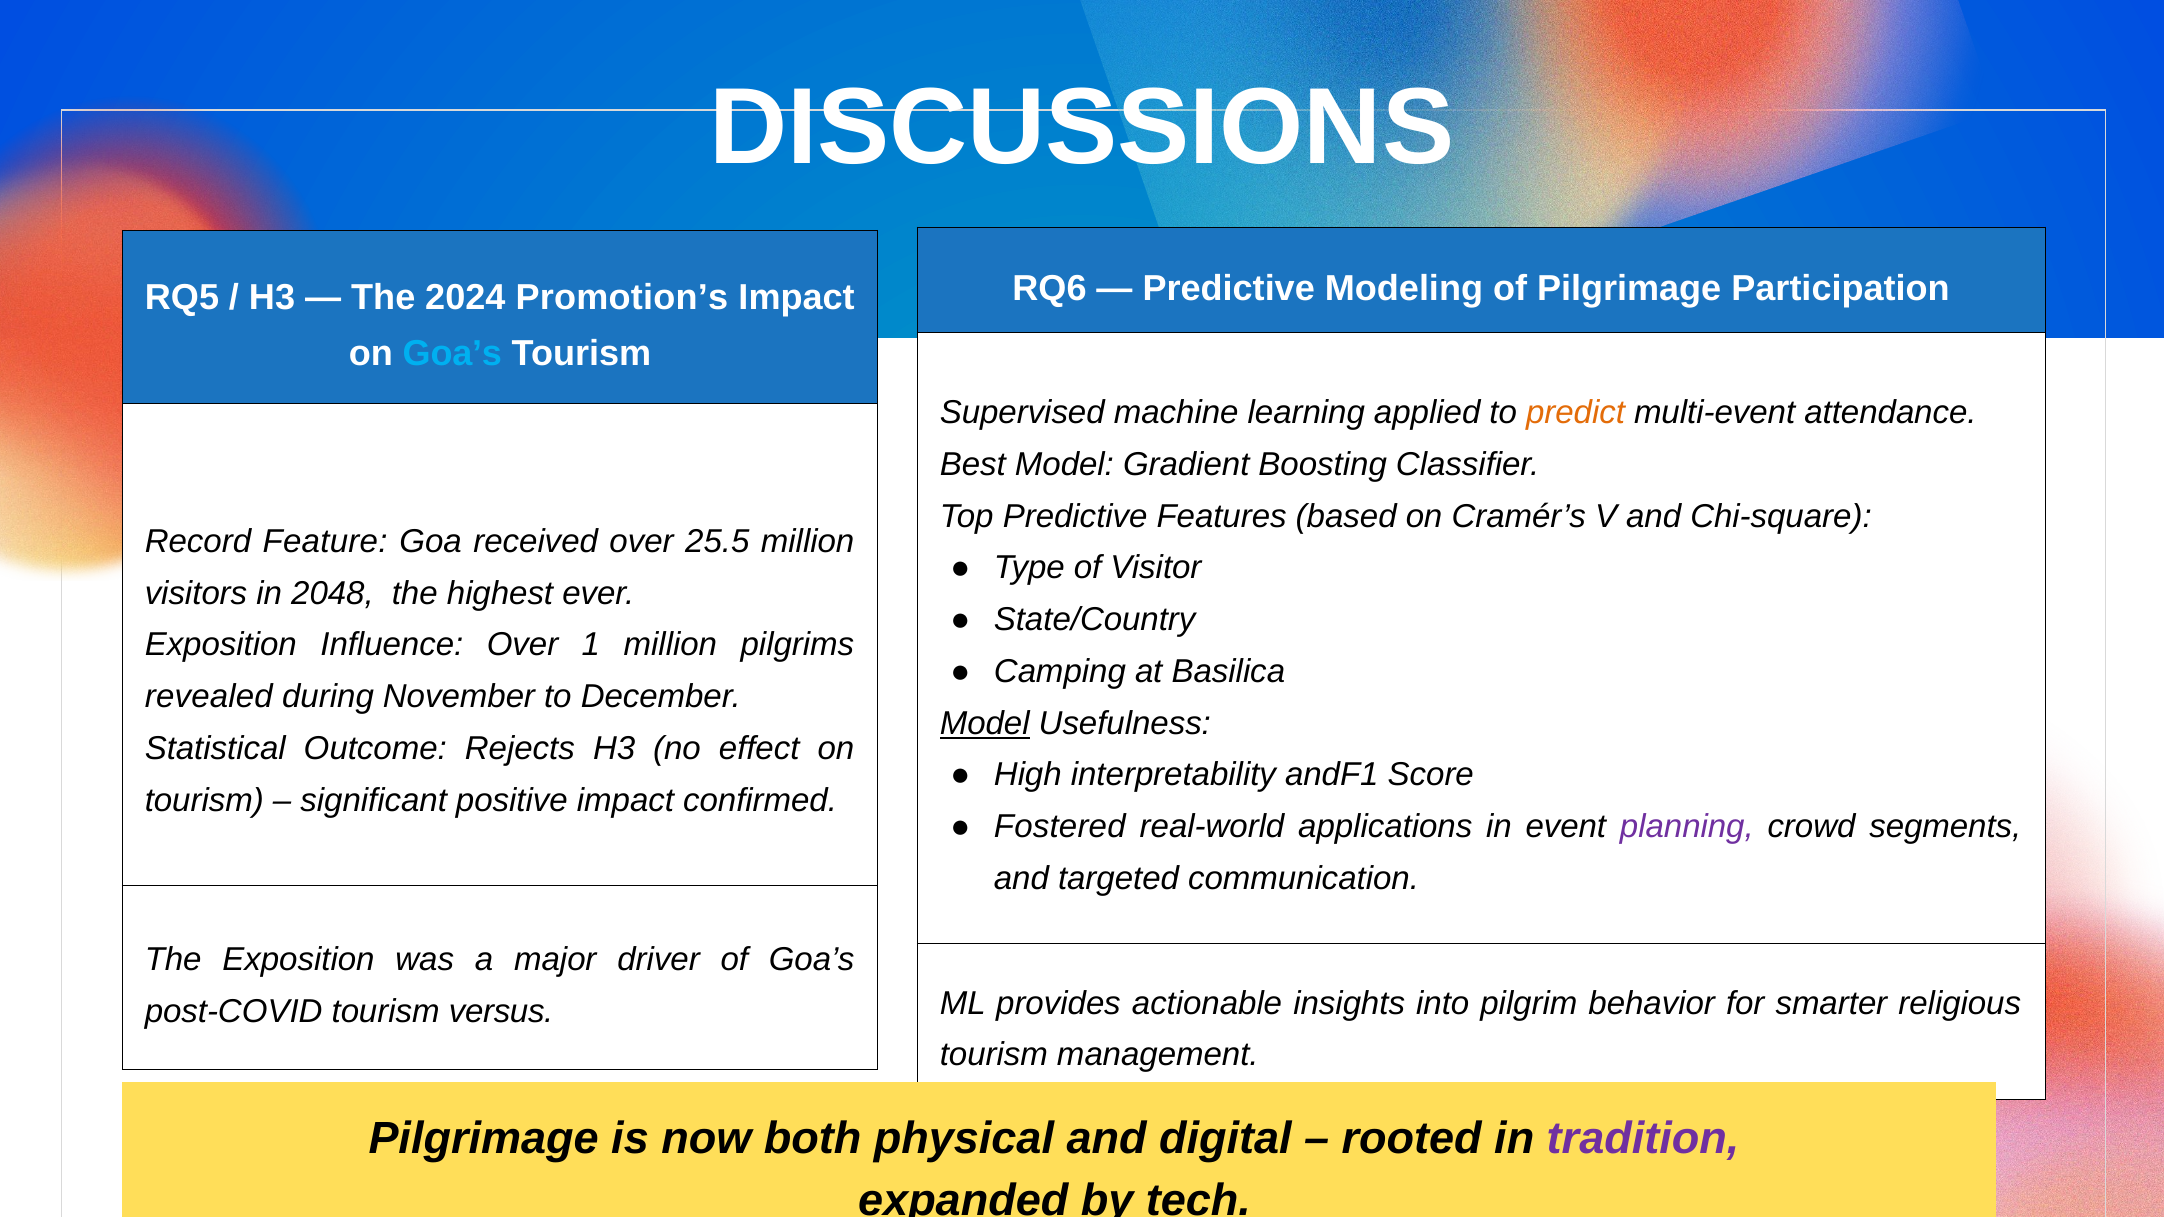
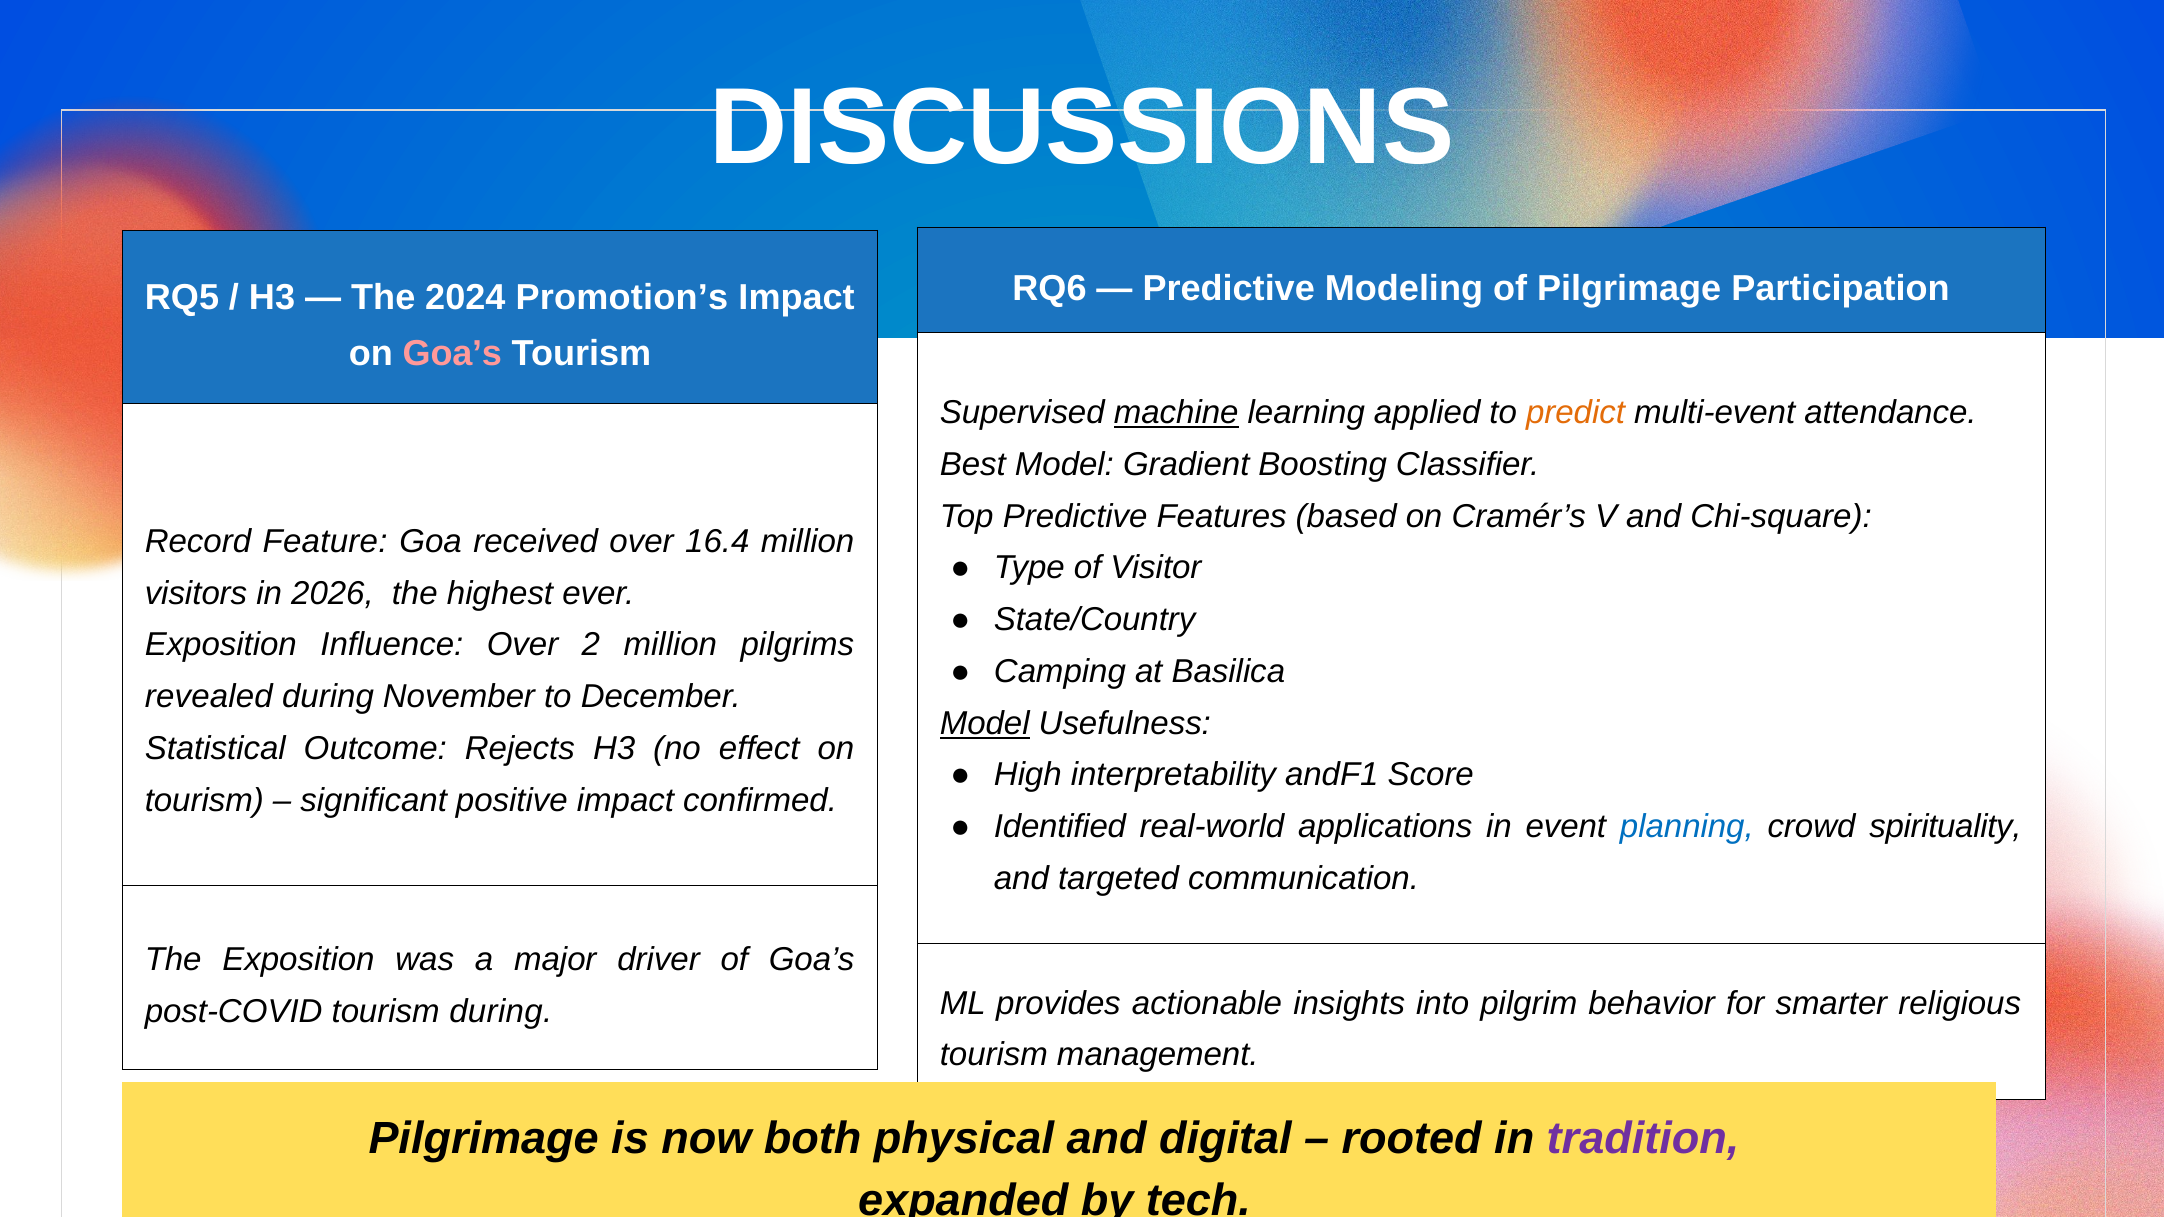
Goa’s colour: light blue -> pink (452, 353)
machine underline: none -> present (1176, 413)
25.5: 25.5 -> 16.4 (717, 542)
2048: 2048 -> 2026 (332, 593)
1: 1 -> 2 (591, 645)
Fostered: Fostered -> Identified (1060, 827)
planning colour: purple -> blue (1687, 827)
segments: segments -> spirituality (1945, 827)
tourism versus: versus -> during (501, 1012)
